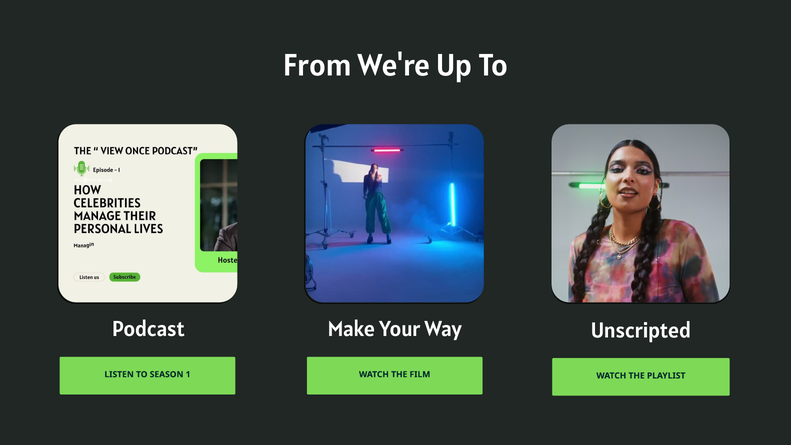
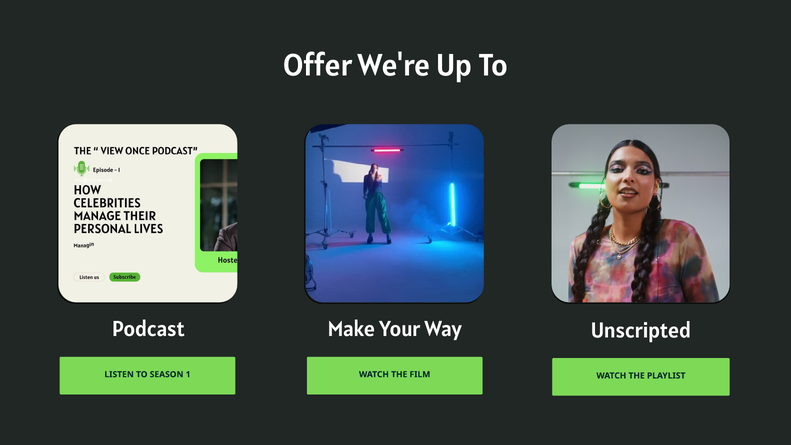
From: From -> Offer (318, 66)
